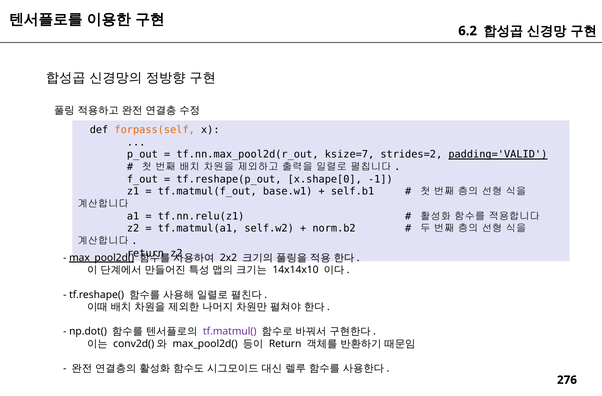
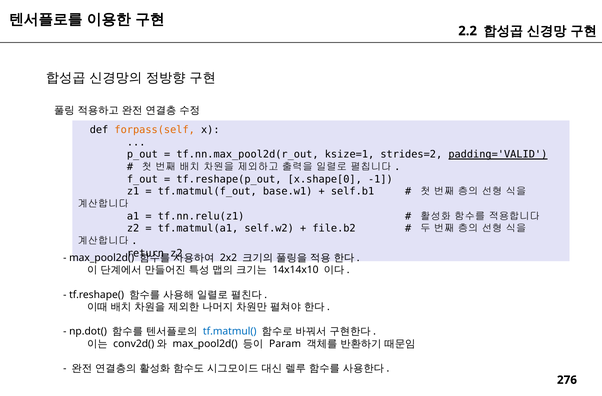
6.2: 6.2 -> 2.2 (468, 31)
ksize=7: ksize=7 -> ksize=1 (350, 154)
norm.b2: norm.b2 -> file.b2 (334, 228)
max_pool2d( underline: present -> none (102, 257)
tf.matmul( colour: purple -> blue (230, 331)
Return: Return -> Param (285, 343)
